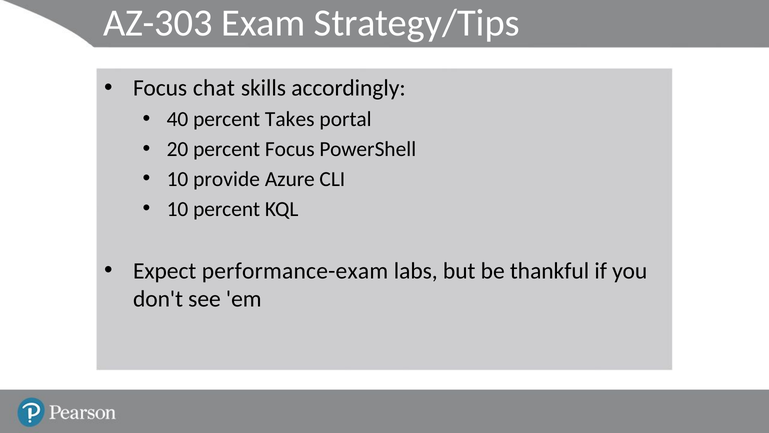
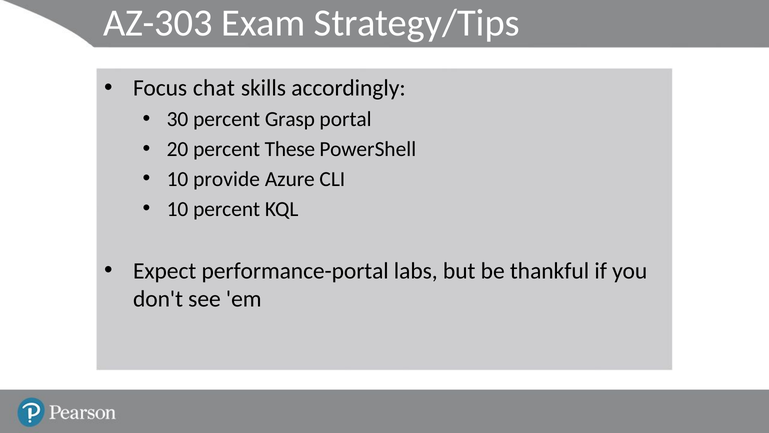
40: 40 -> 30 (177, 119)
Takes: Takes -> Grasp (290, 119)
percent Focus: Focus -> These (290, 149)
performance-exam: performance-exam -> performance-portal (295, 271)
